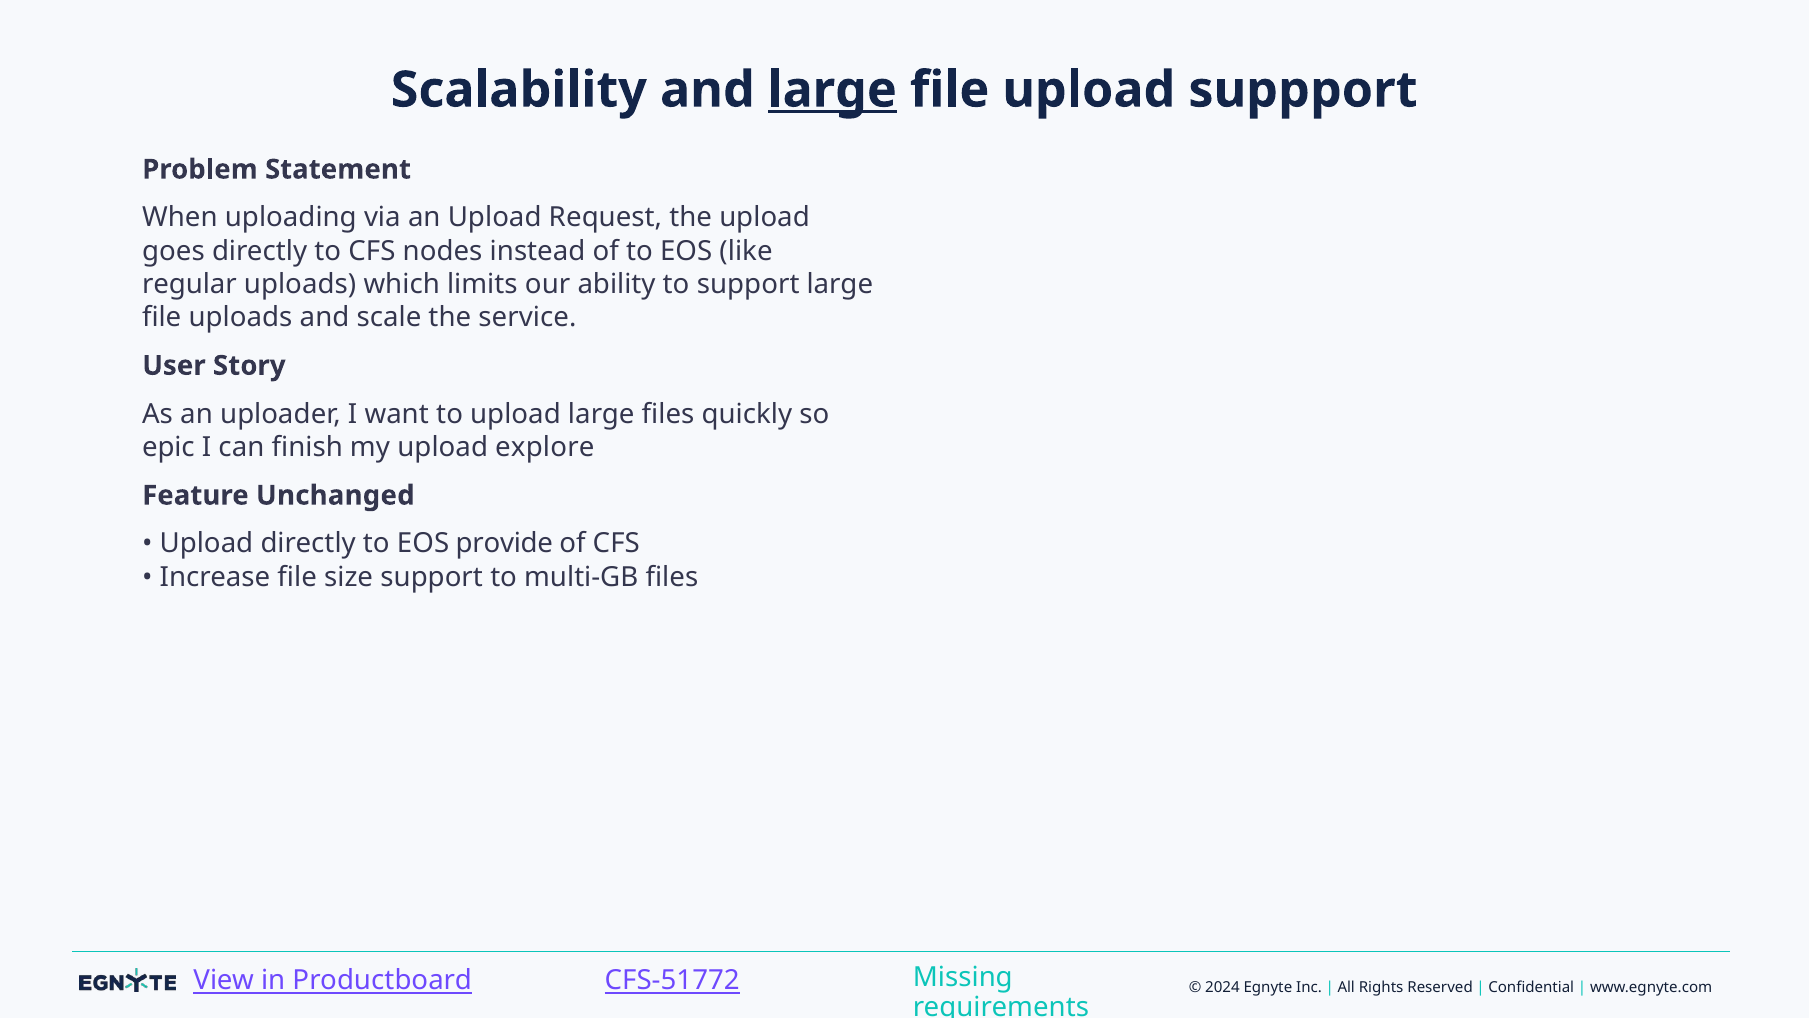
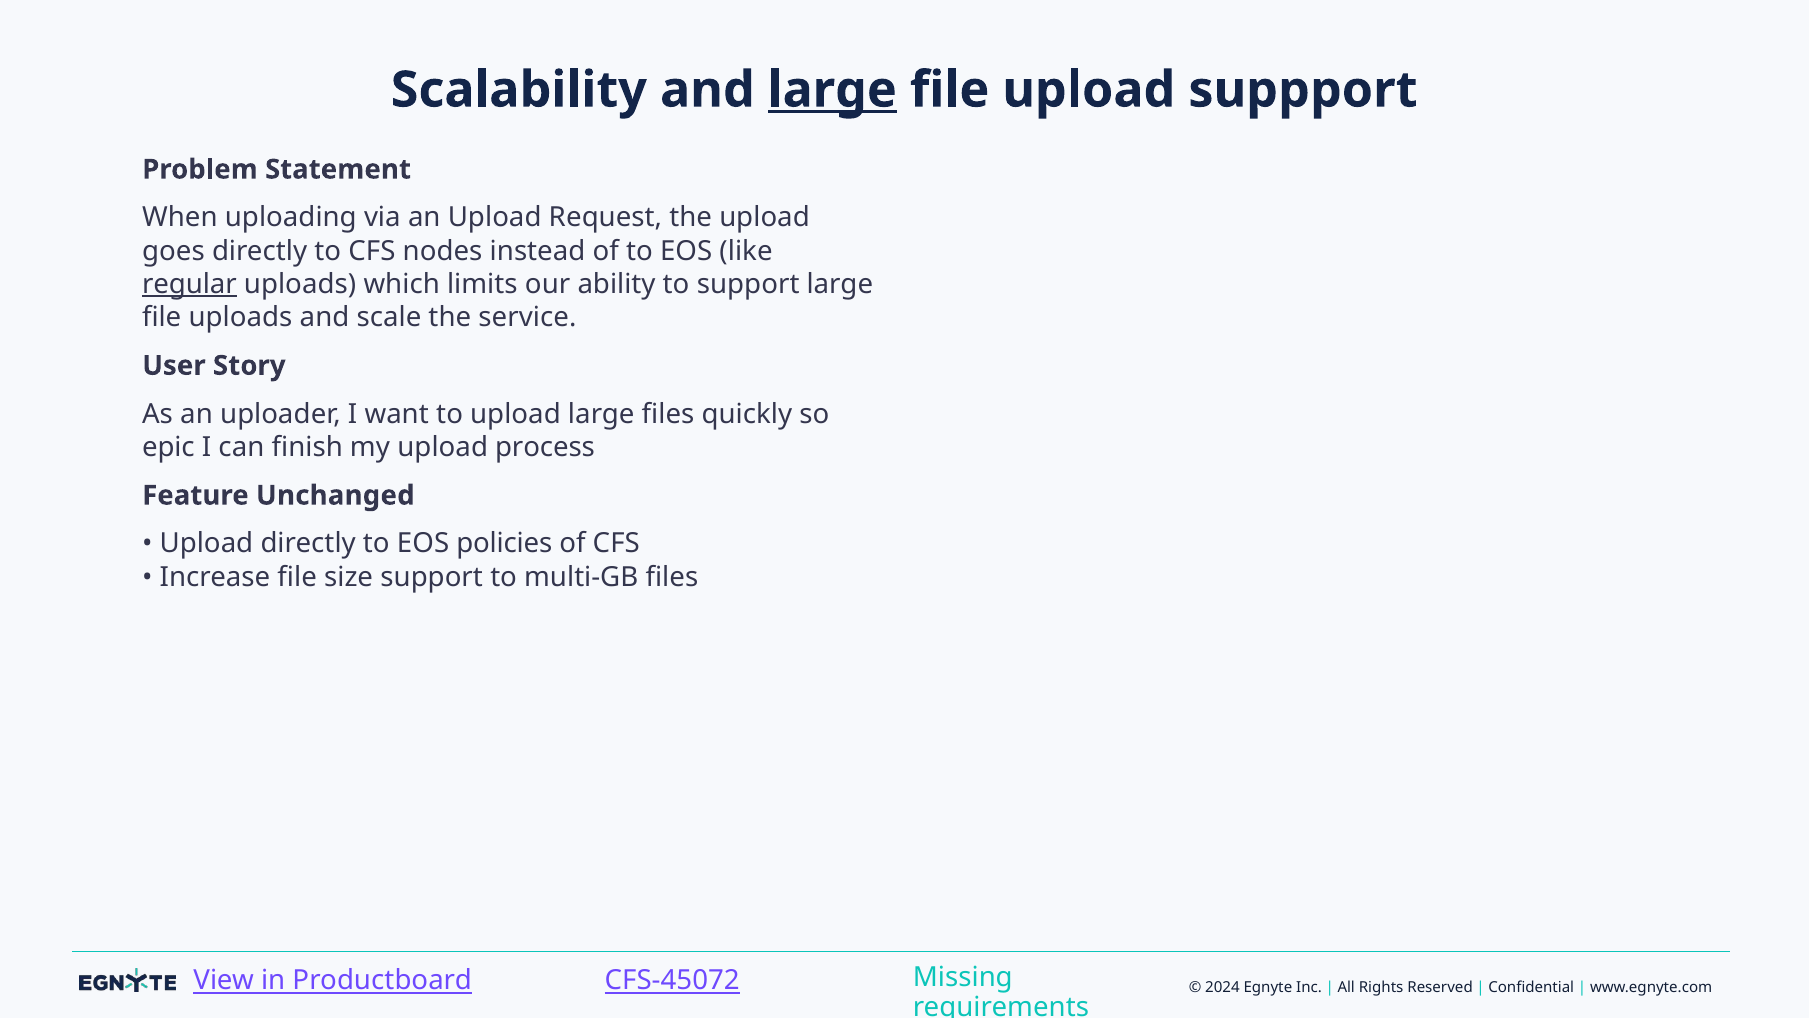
regular underline: none -> present (189, 284)
explore: explore -> process (545, 447)
provide: provide -> policies (504, 544)
CFS-51772: CFS-51772 -> CFS-45072 (672, 980)
